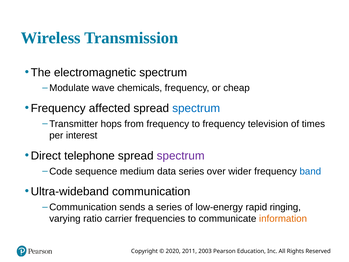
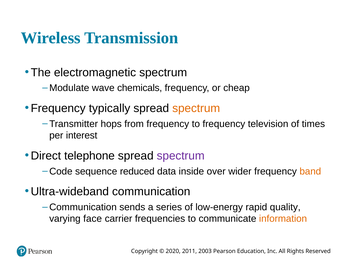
affected: affected -> typically (110, 108)
spectrum colour: blue -> orange (196, 108)
medium: medium -> reduced (137, 171)
data series: series -> inside (191, 171)
band colour: blue -> orange (310, 171)
ringing: ringing -> quality (285, 207)
ratio: ratio -> face (93, 219)
